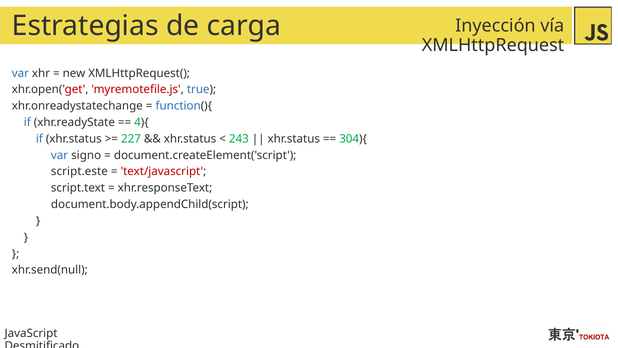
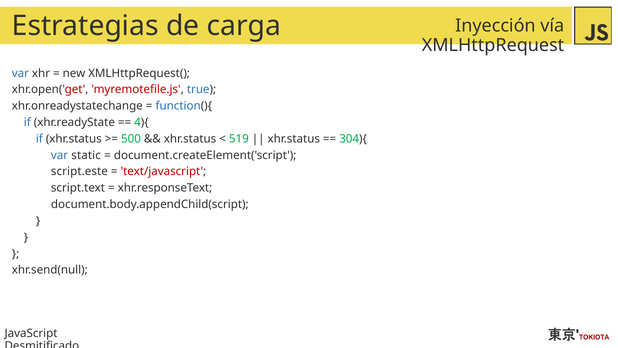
227: 227 -> 500 (131, 139)
243: 243 -> 519 (239, 139)
signo: signo -> static (86, 155)
